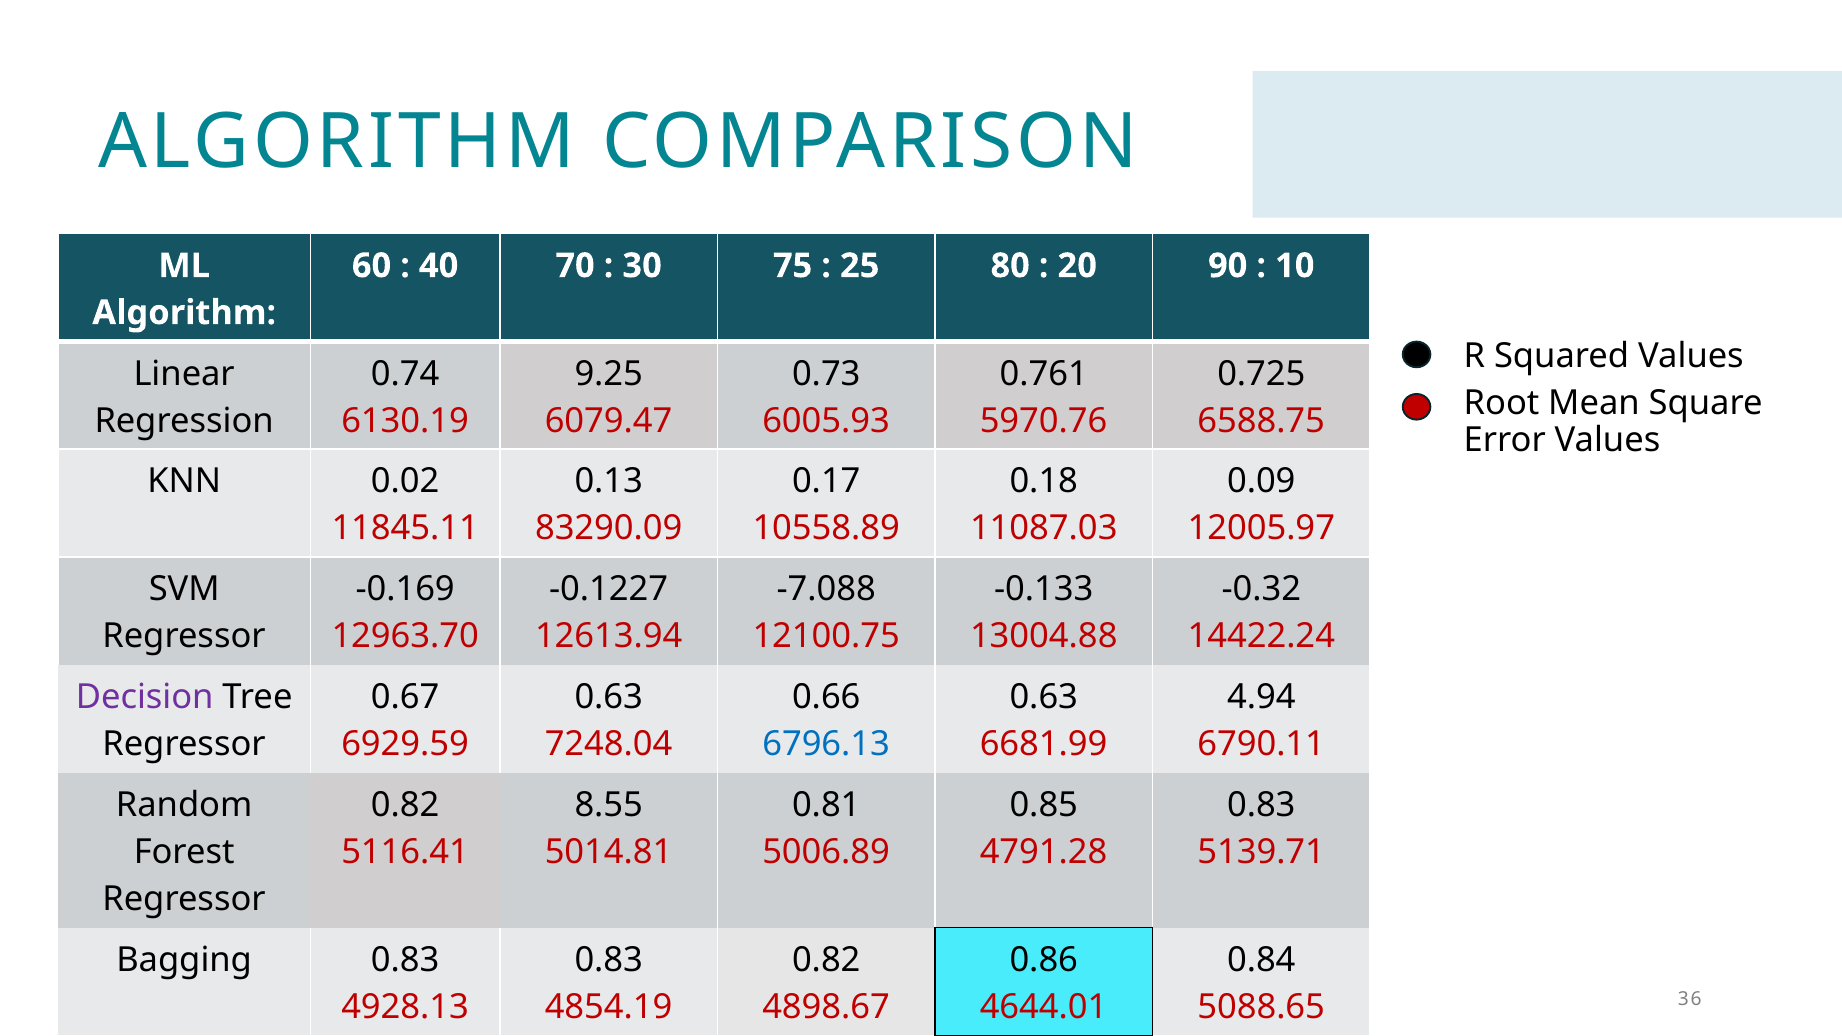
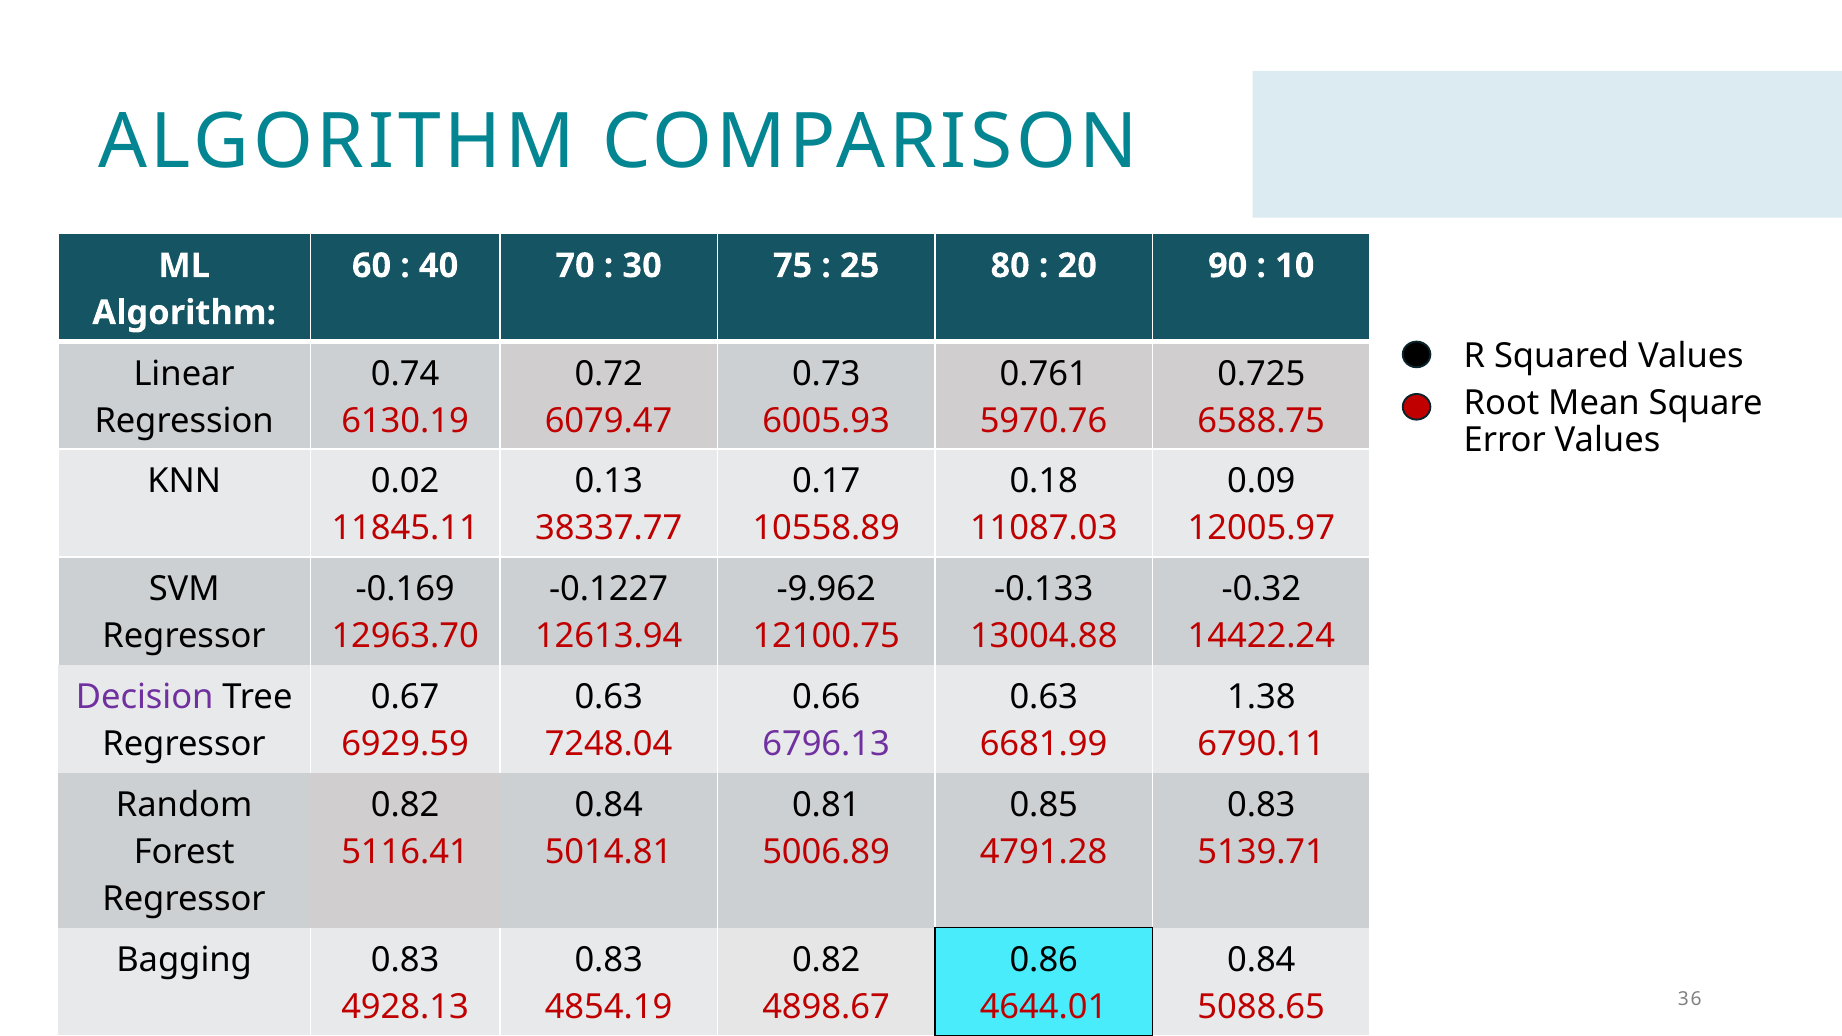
9.25: 9.25 -> 0.72 (609, 374)
83290.09: 83290.09 -> 38337.77 (609, 529)
-7.088: -7.088 -> -9.962 (826, 589)
4.94: 4.94 -> 1.38 (1261, 697)
6796.13 colour: blue -> purple (826, 744)
8.55: 8.55 -> 0.84 (609, 805)
